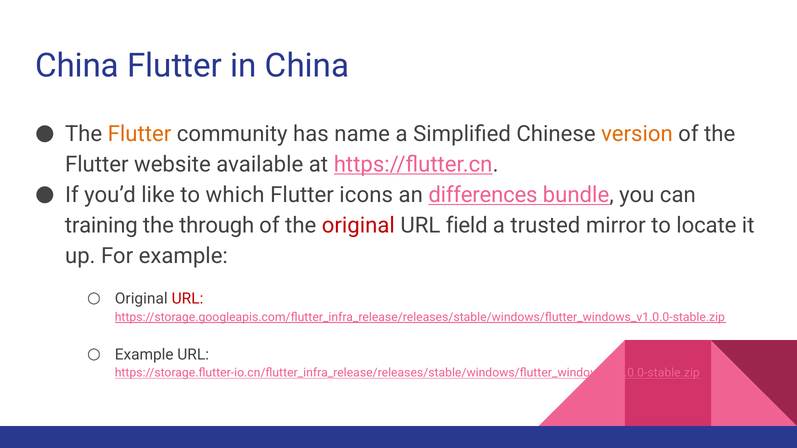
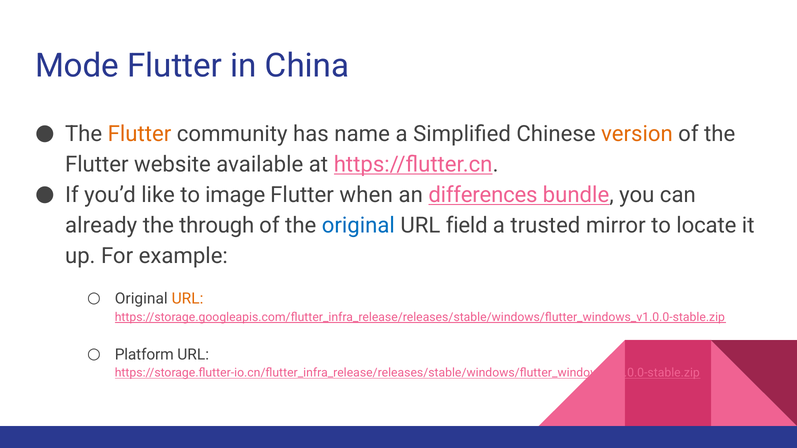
China: China -> Mode (77, 66)
which: which -> image (235, 195)
icons: icons -> when (366, 195)
training: training -> already (101, 226)
original colour: red -> blue (358, 226)
URL colour: red -> orange (188, 299)
Example: Example -> Platform (144, 355)
